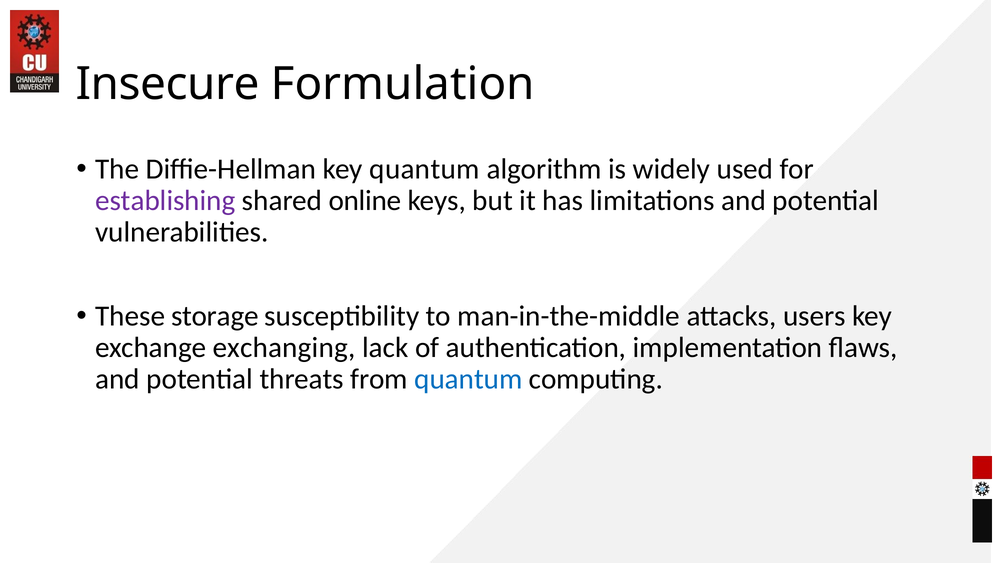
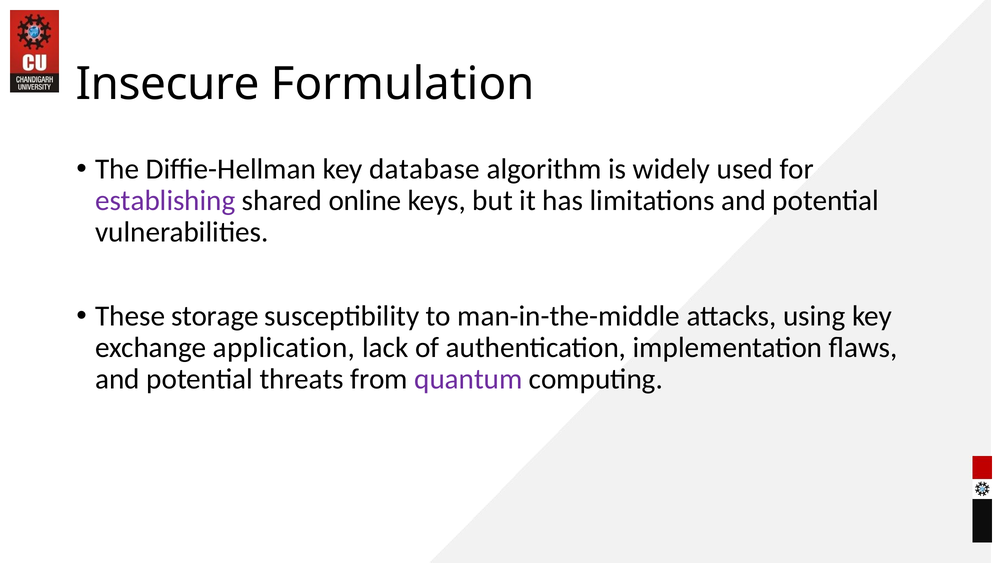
key quantum: quantum -> database (425, 169)
users: users -> using (814, 317)
exchanging: exchanging -> application (284, 348)
quantum colour: blue -> purple (468, 380)
